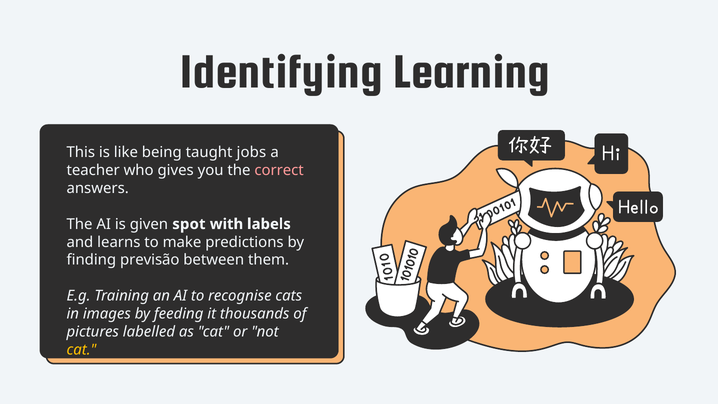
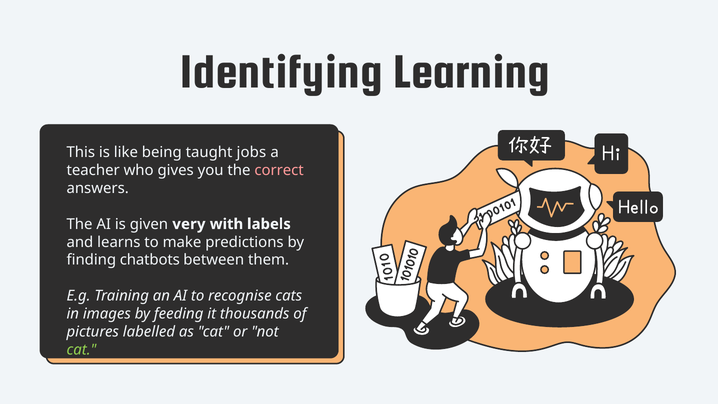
spot: spot -> very (189, 224)
previsão: previsão -> chatbots (150, 260)
cat colour: yellow -> light green (81, 349)
